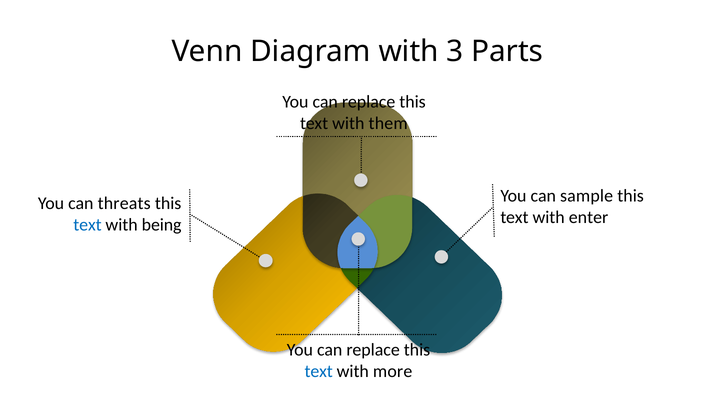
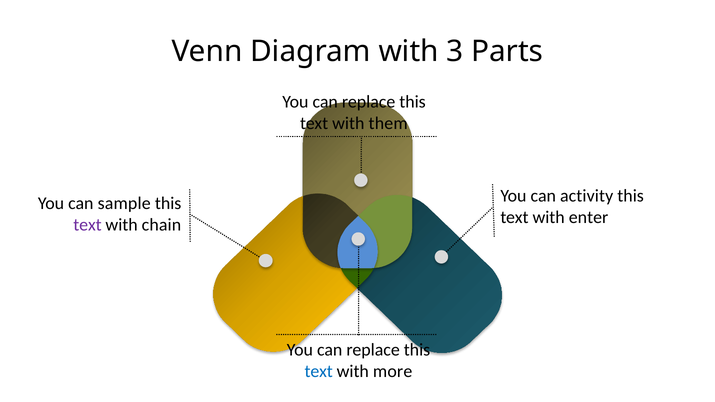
sample: sample -> activity (587, 196)
threats: threats -> sample (124, 204)
text colour: blue -> purple (87, 225)
being: being -> chain (161, 225)
